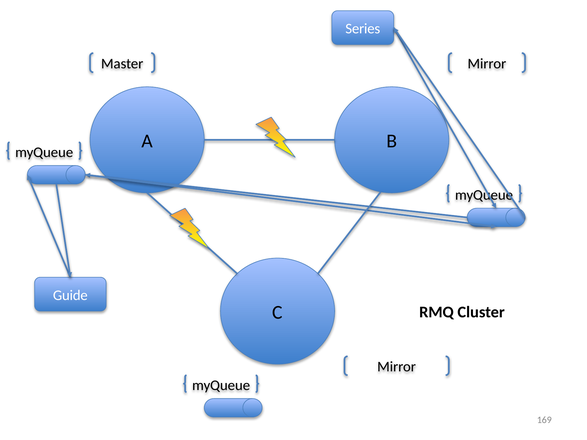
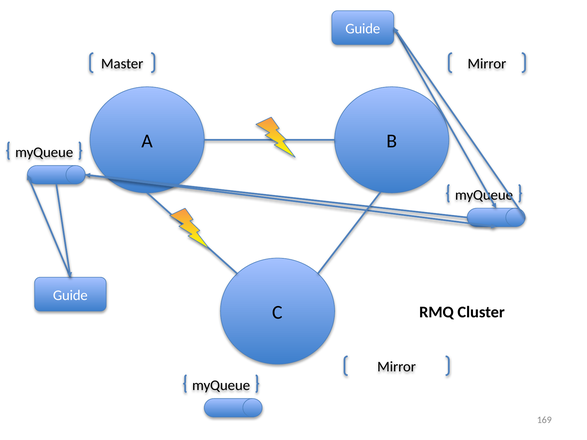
Series: Series -> Guide (363, 29)
